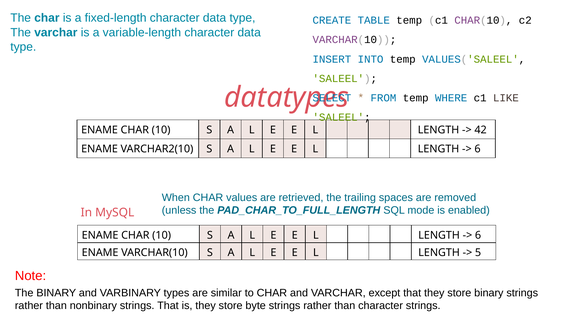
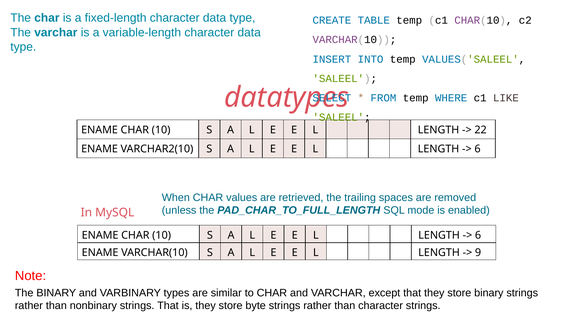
42: 42 -> 22 (481, 130)
5: 5 -> 9 (478, 252)
